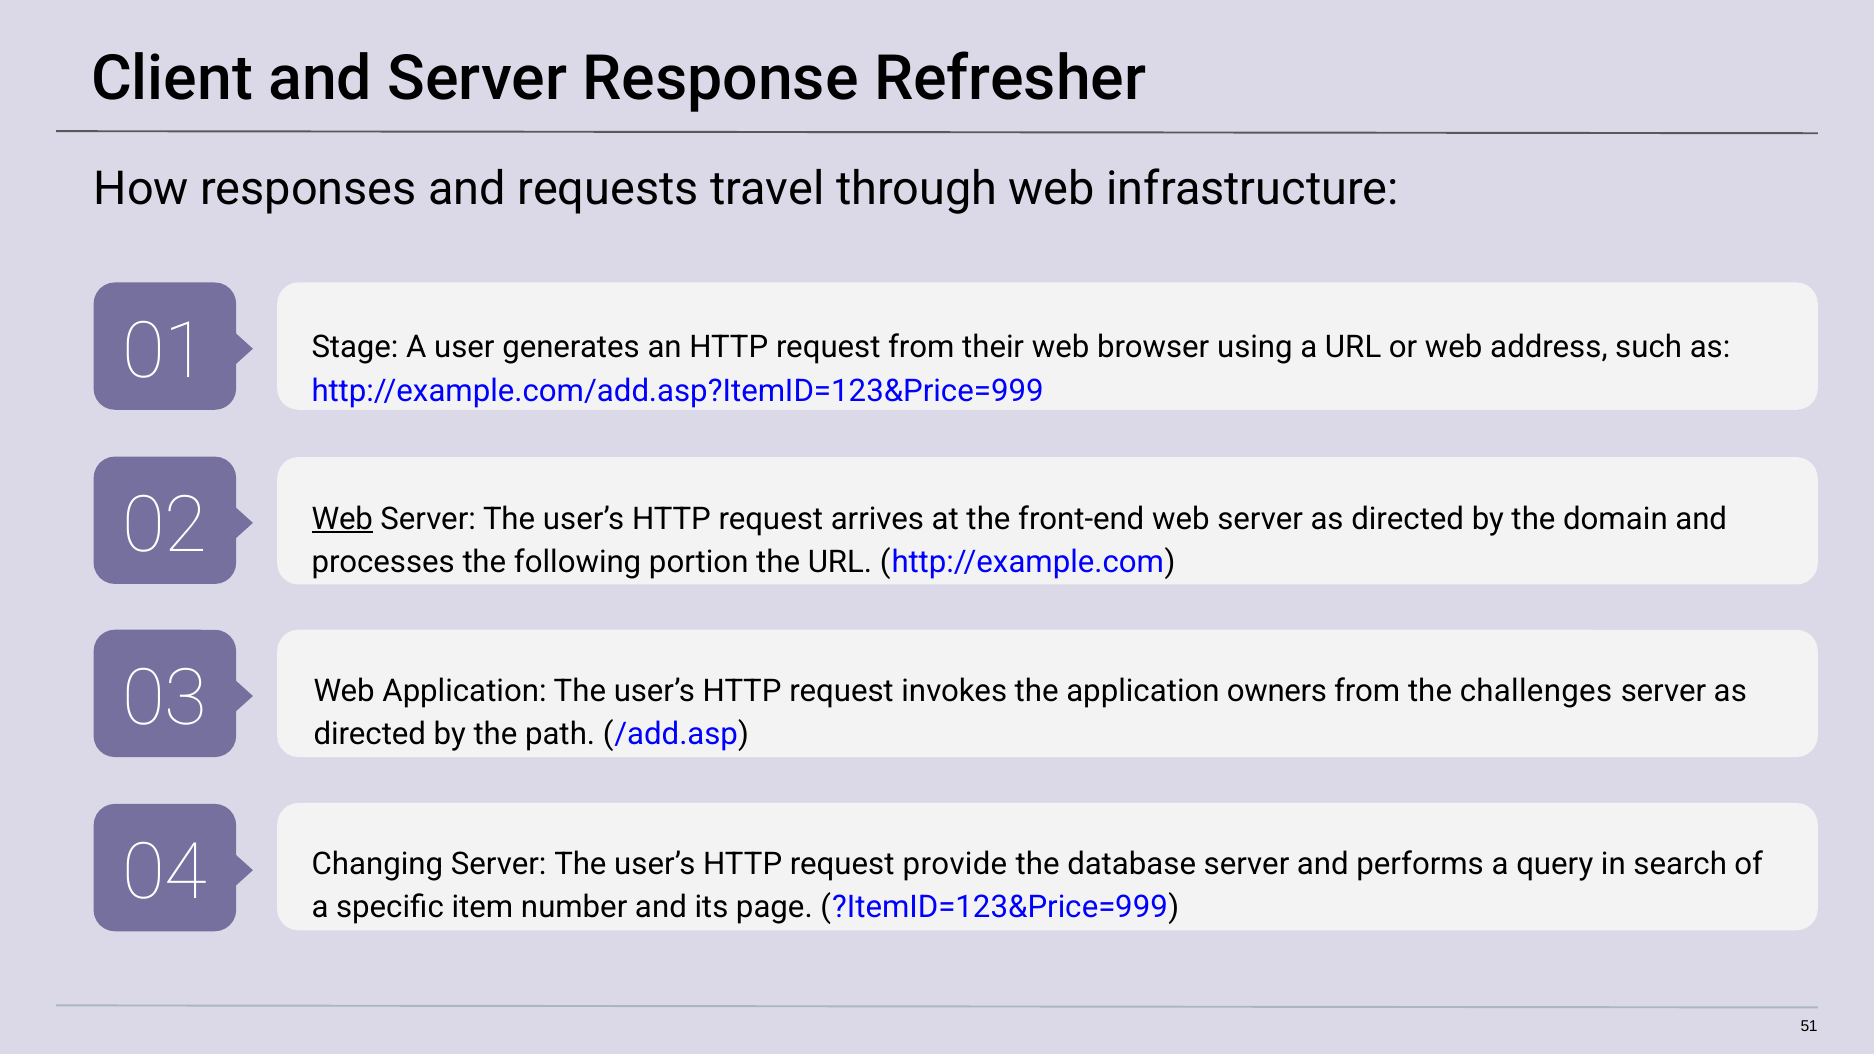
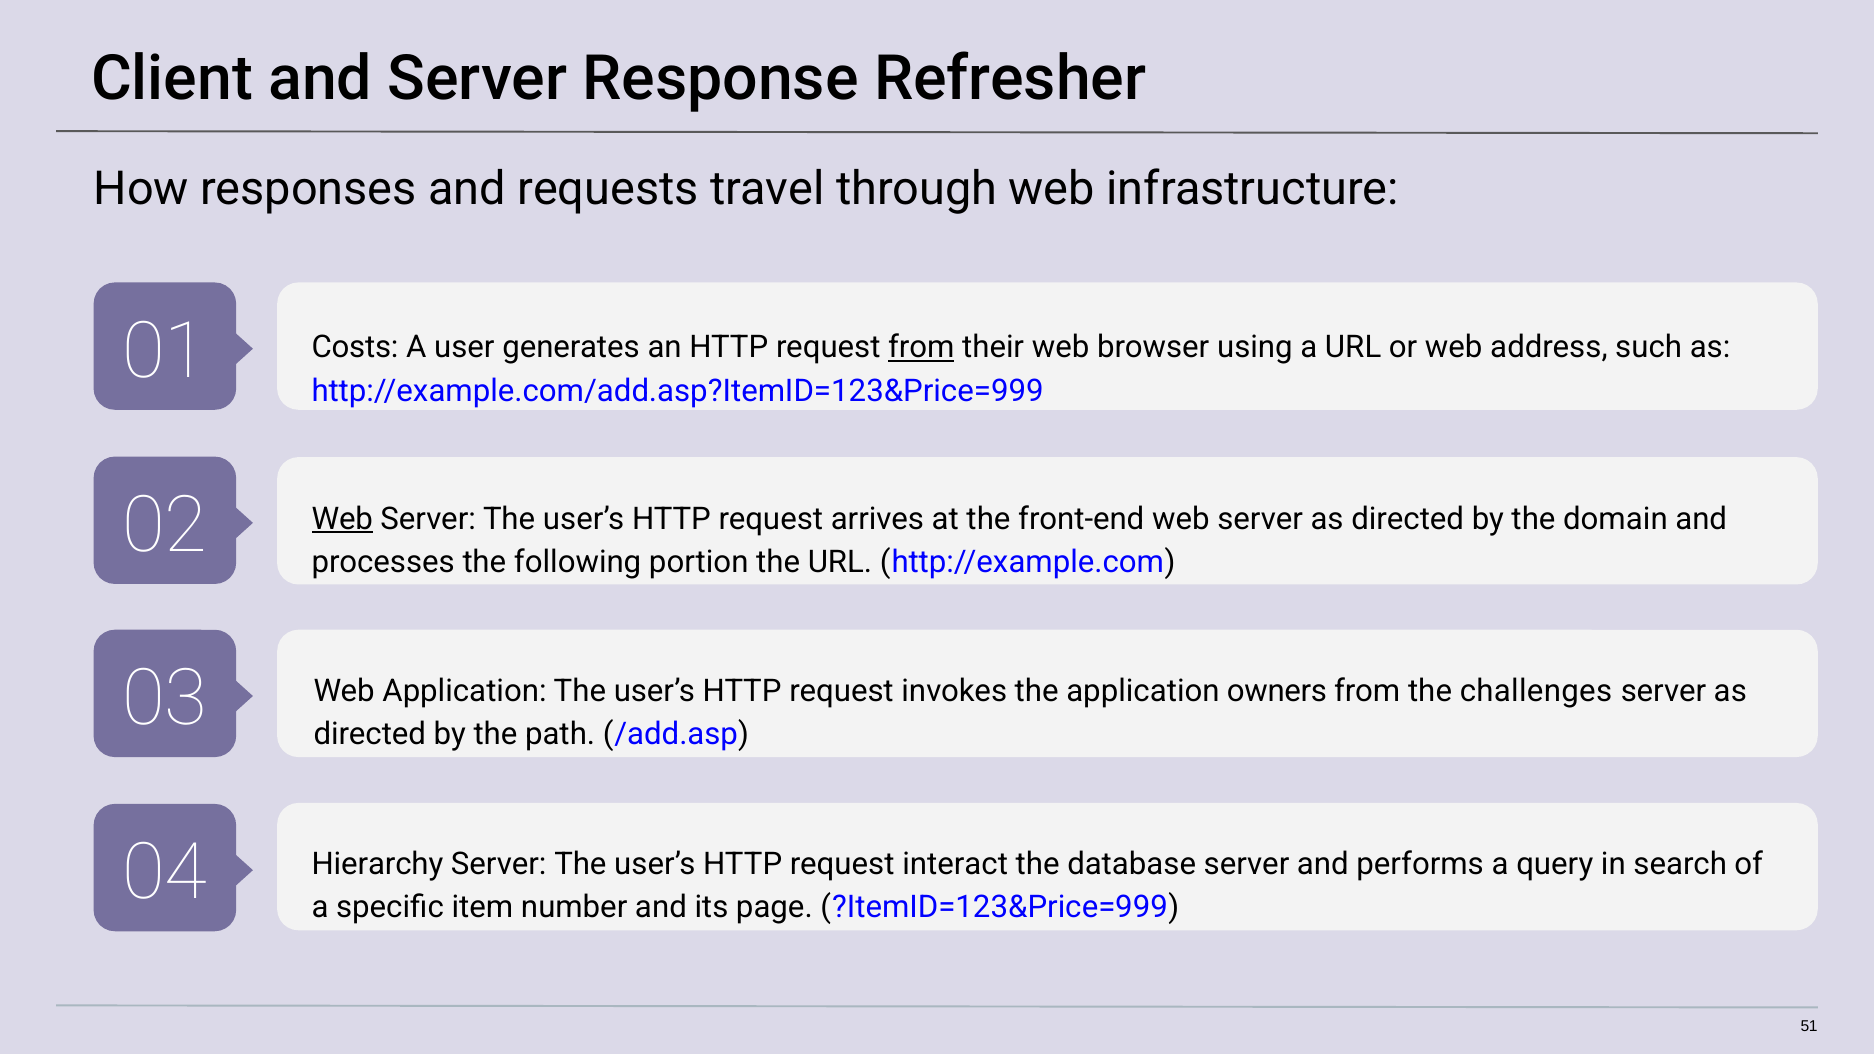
Stage: Stage -> Costs (355, 348)
from underline: none -> present (921, 348)
Changing: Changing -> Hierarchy (377, 864)
provide: provide -> interact (955, 864)
